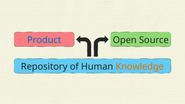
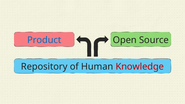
Knowledge colour: orange -> red (140, 67)
